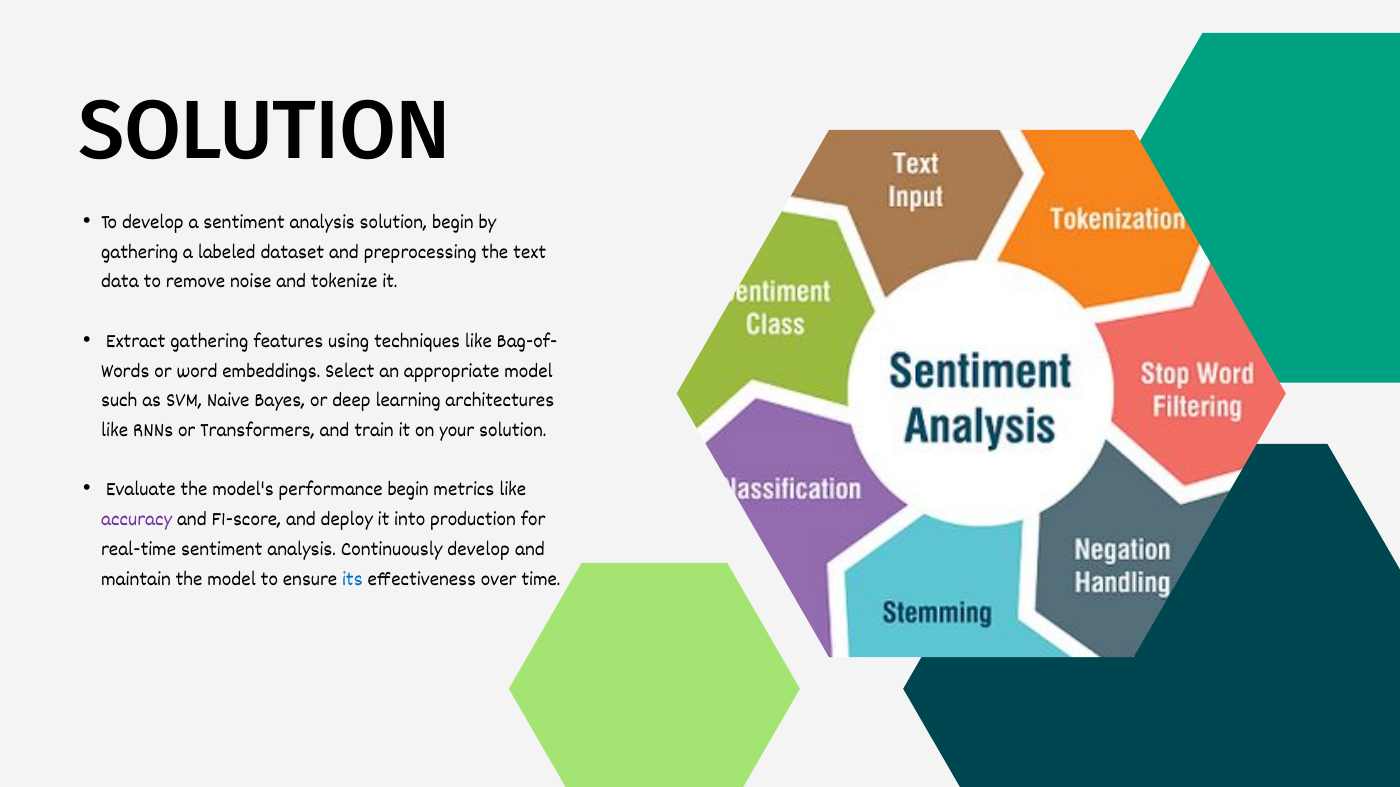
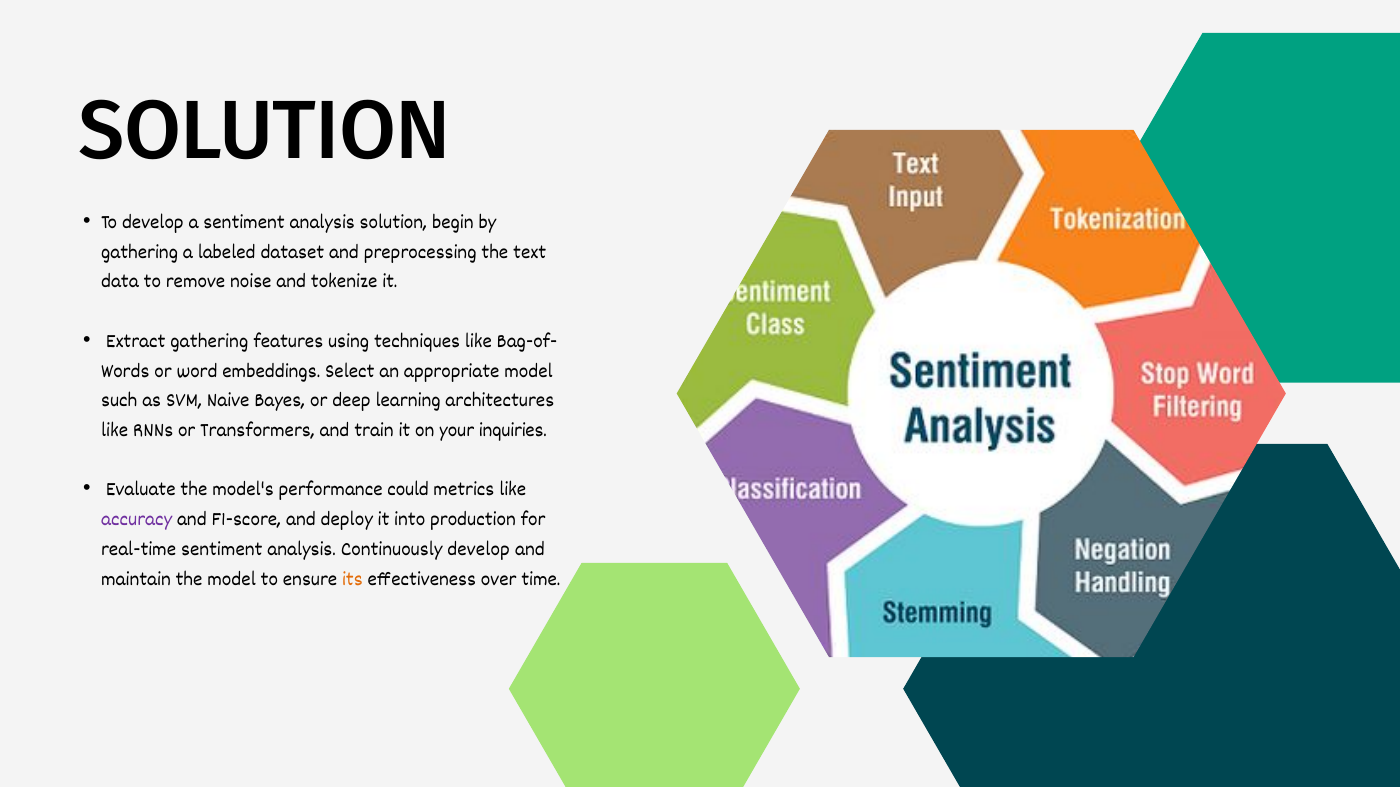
your solution: solution -> inquiries (513, 430)
performance begin: begin -> could (408, 489)
its colour: blue -> orange (352, 578)
